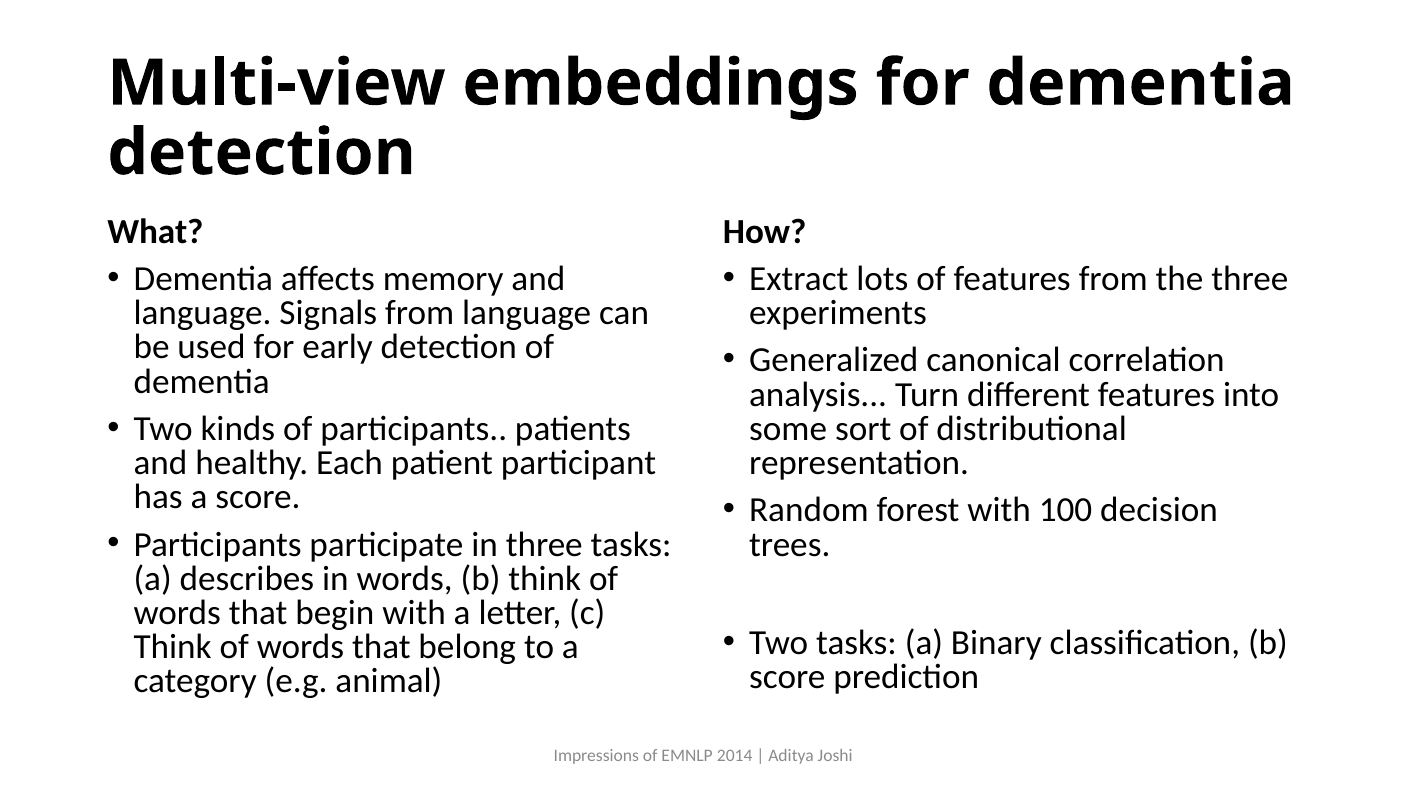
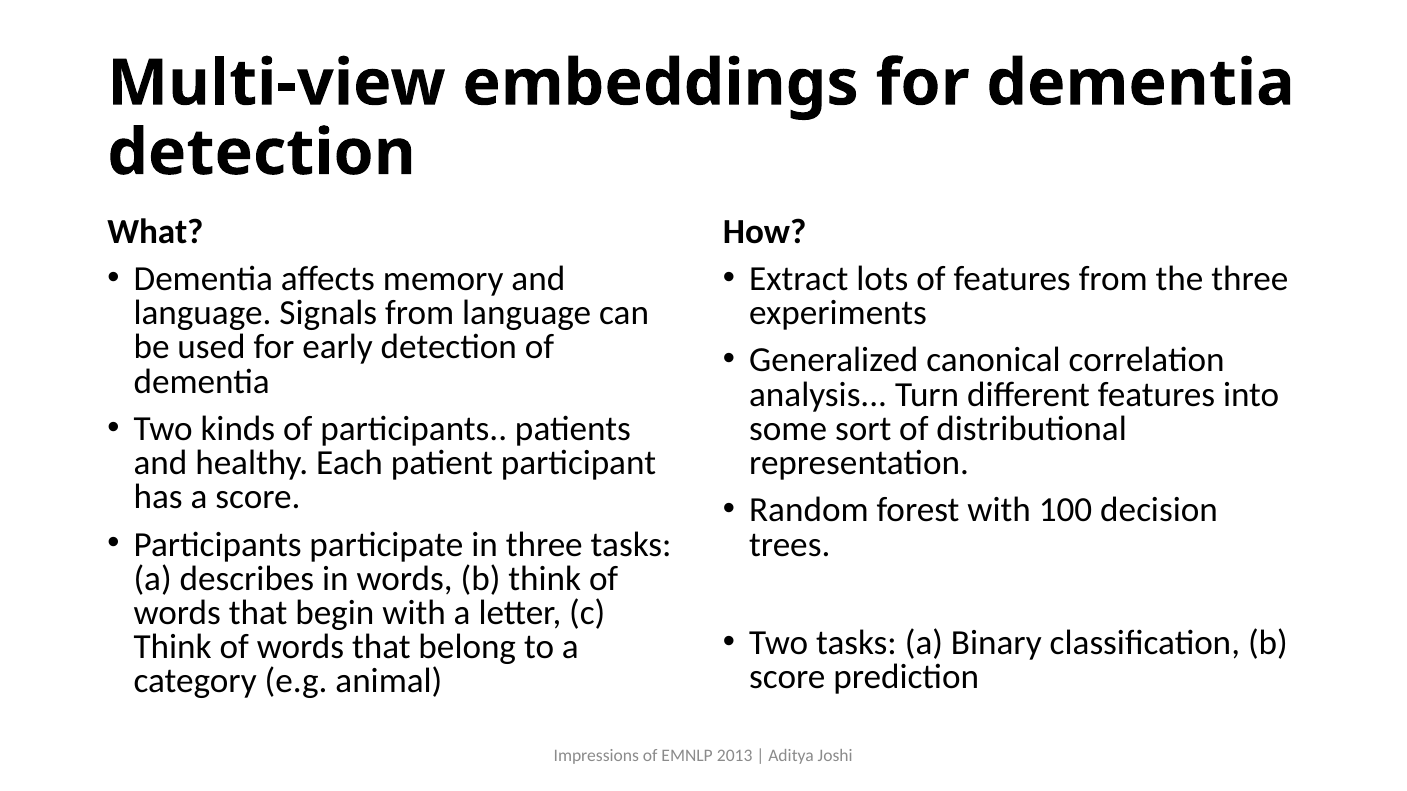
2014: 2014 -> 2013 (735, 756)
